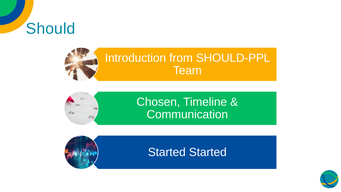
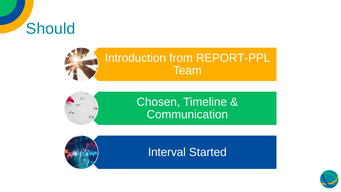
SHOULD-PPL: SHOULD-PPL -> REPORT-PPL (233, 58)
Started: Started -> Interval (167, 152)
